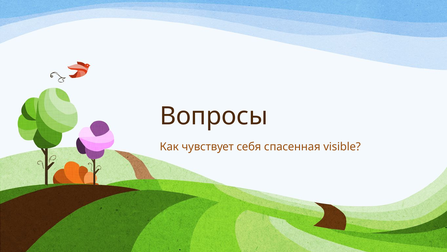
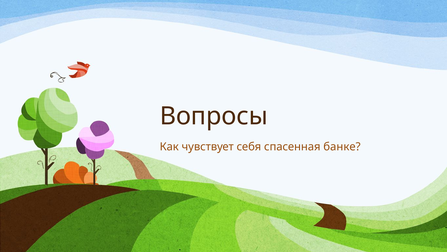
visible: visible -> банке (342, 146)
